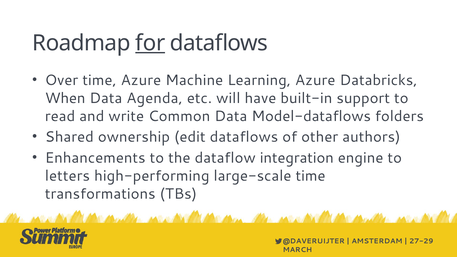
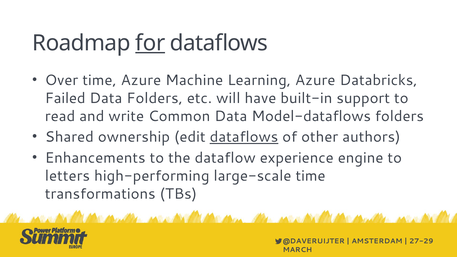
When: When -> Failed (65, 98)
Data Agenda: Agenda -> Folders (155, 98)
dataflows underline: none -> present (244, 137)
integration: integration -> experience (297, 158)
